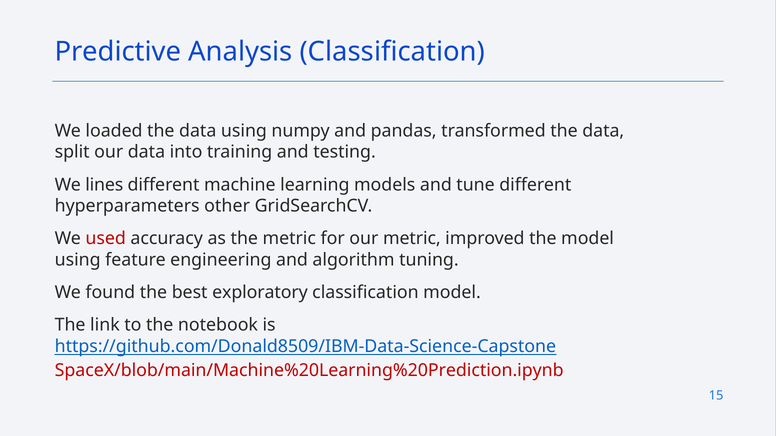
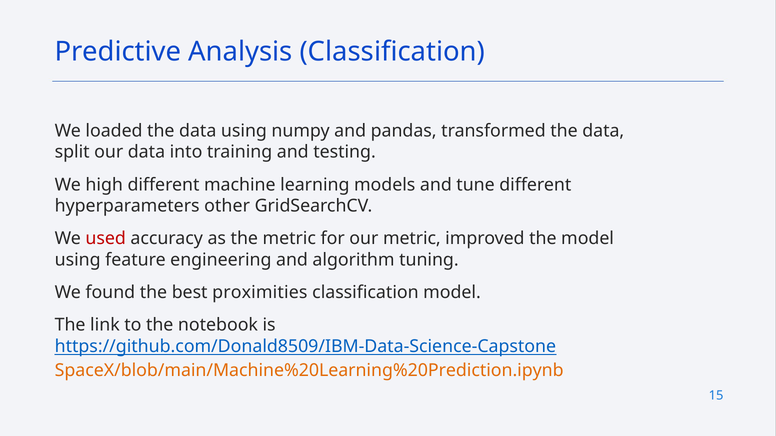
lines: lines -> high (104, 185)
exploratory: exploratory -> proximities (260, 293)
SpaceX/blob/main/Machine%20Learning%20Prediction.ipynb colour: red -> orange (309, 371)
